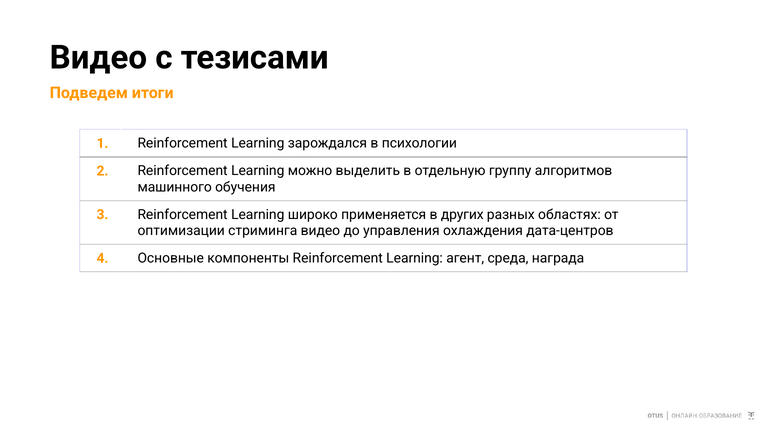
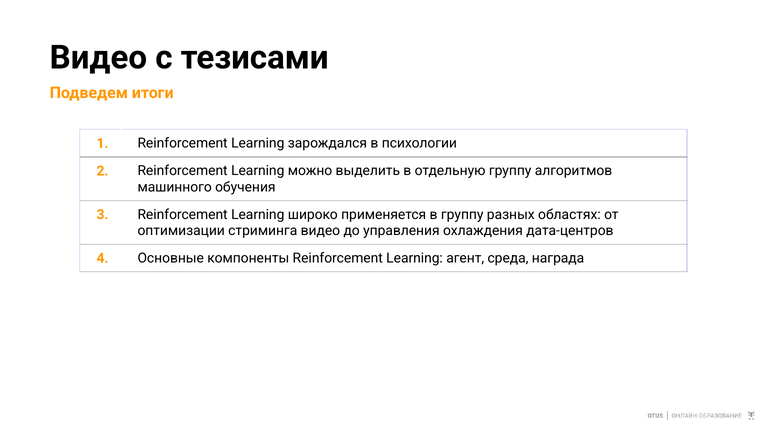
в других: других -> группу (462, 215)
